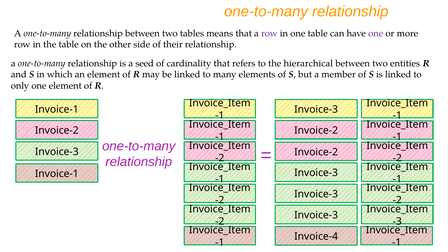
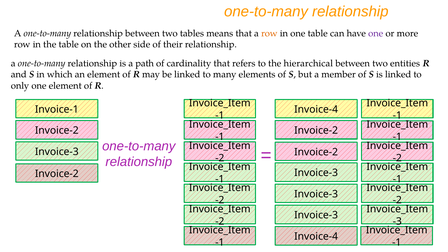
row colour: purple -> orange (269, 33)
seed: seed -> path (145, 63)
Invoice-3: Invoice-3 -> Invoice-4 (316, 109)
Invoice-1: Invoice-1 -> Invoice-2 (57, 174)
